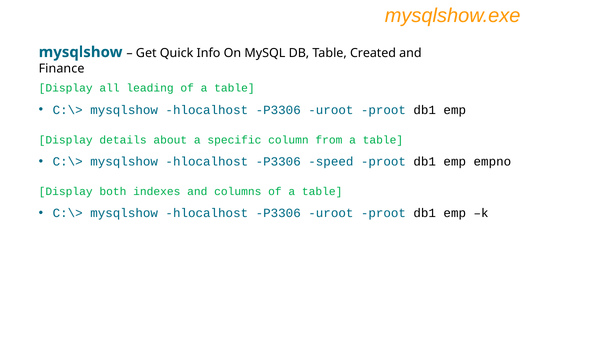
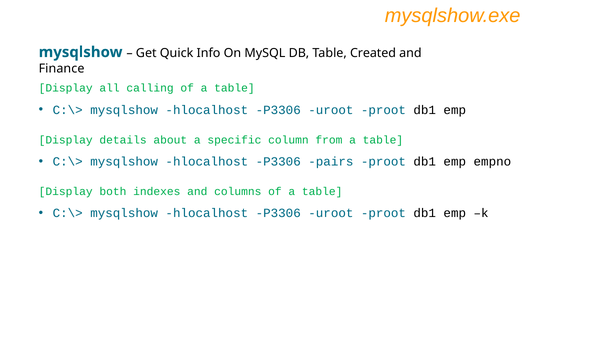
leading: leading -> calling (150, 88)
speed: speed -> pairs (331, 162)
